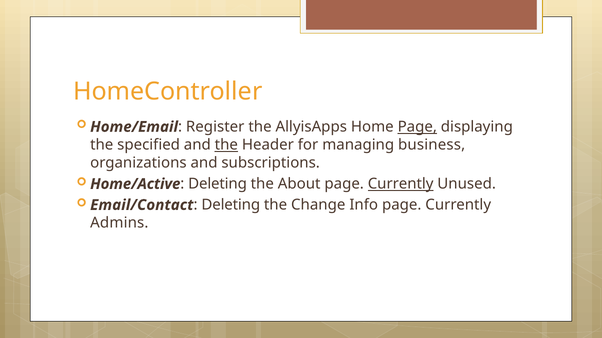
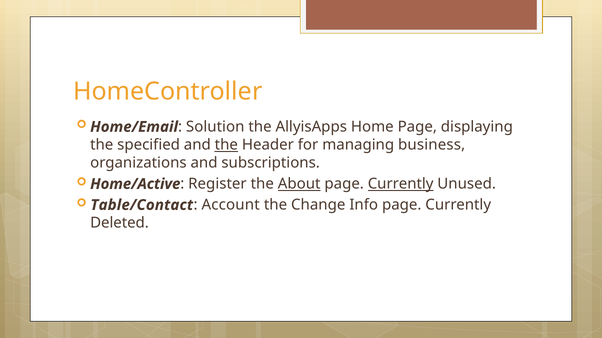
Register: Register -> Solution (215, 127)
Page underline: present -> none (417, 127)
Deleting: Deleting -> Register (217, 184)
About underline: none -> present (299, 184)
Email/Contact: Email/Contact -> Table/Contact (142, 205)
Deleting: Deleting -> Account (231, 205)
Admins: Admins -> Deleted (119, 223)
